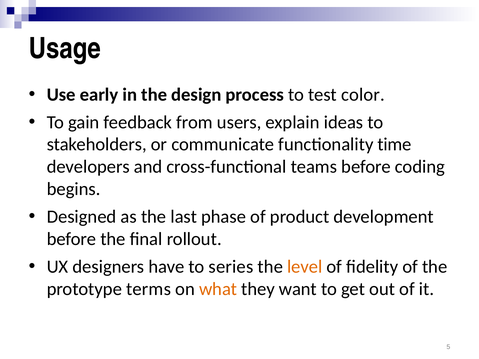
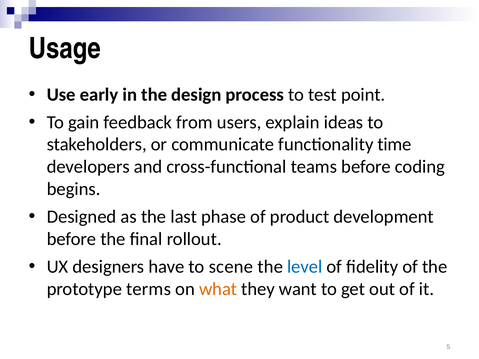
color: color -> point (363, 95)
series: series -> scene (231, 267)
level colour: orange -> blue (305, 267)
